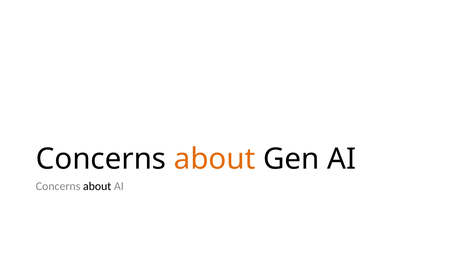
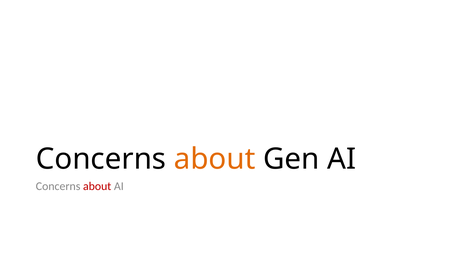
about colour: black -> red (97, 186)
